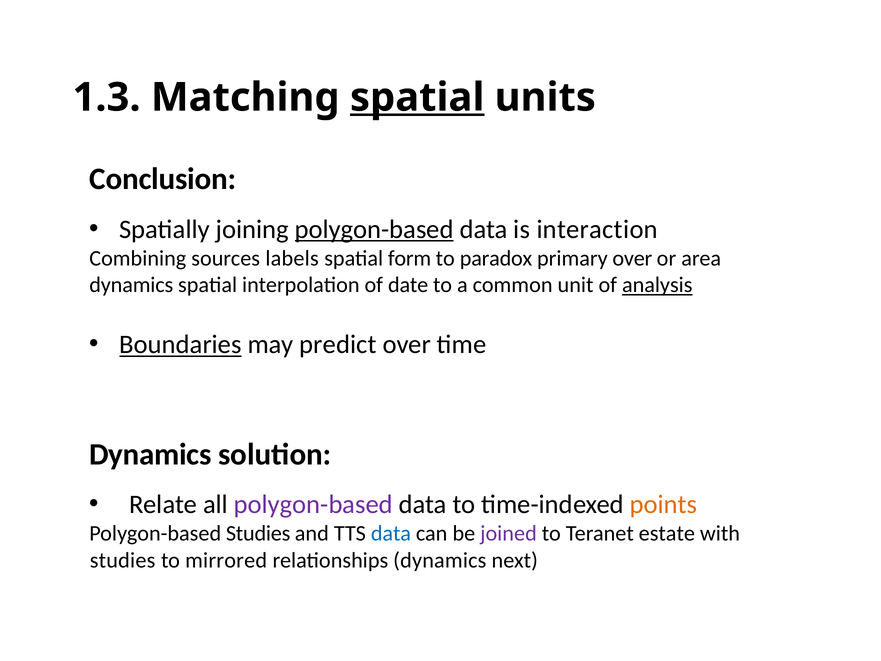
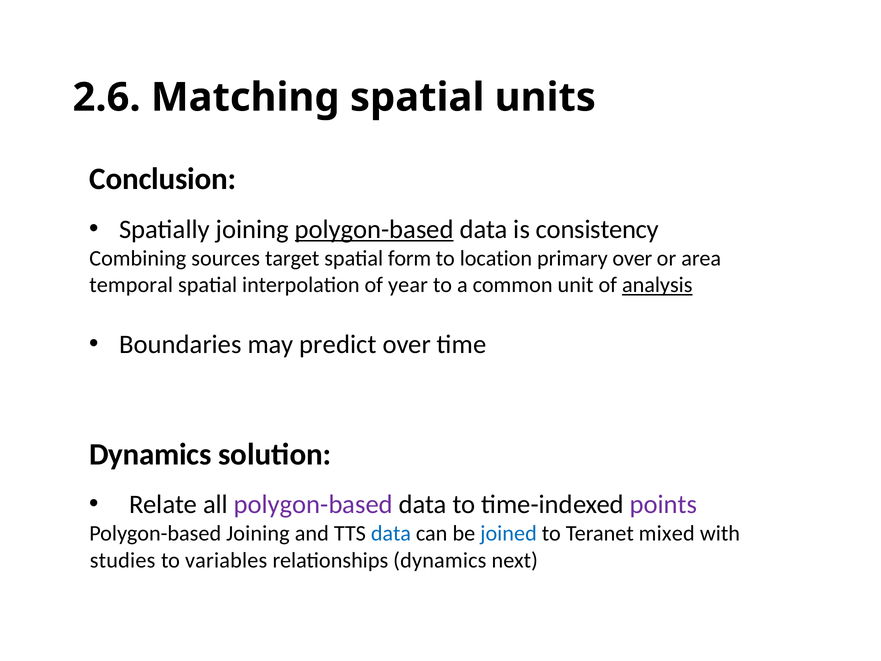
1.3: 1.3 -> 2.6 (107, 97)
spatial underline: present -> none (417, 97)
interaction: interaction -> consistency (597, 229)
labels: labels -> target (292, 258)
paradox: paradox -> location (496, 258)
dynamics: dynamics -> temporal (131, 285)
date: date -> year (408, 285)
Boundaries underline: present -> none (180, 344)
points colour: orange -> purple (663, 504)
Polygon-based Studies: Studies -> Joining (258, 533)
joined colour: purple -> blue (508, 533)
estate: estate -> mixed (667, 533)
mirrored: mirrored -> variables (226, 560)
